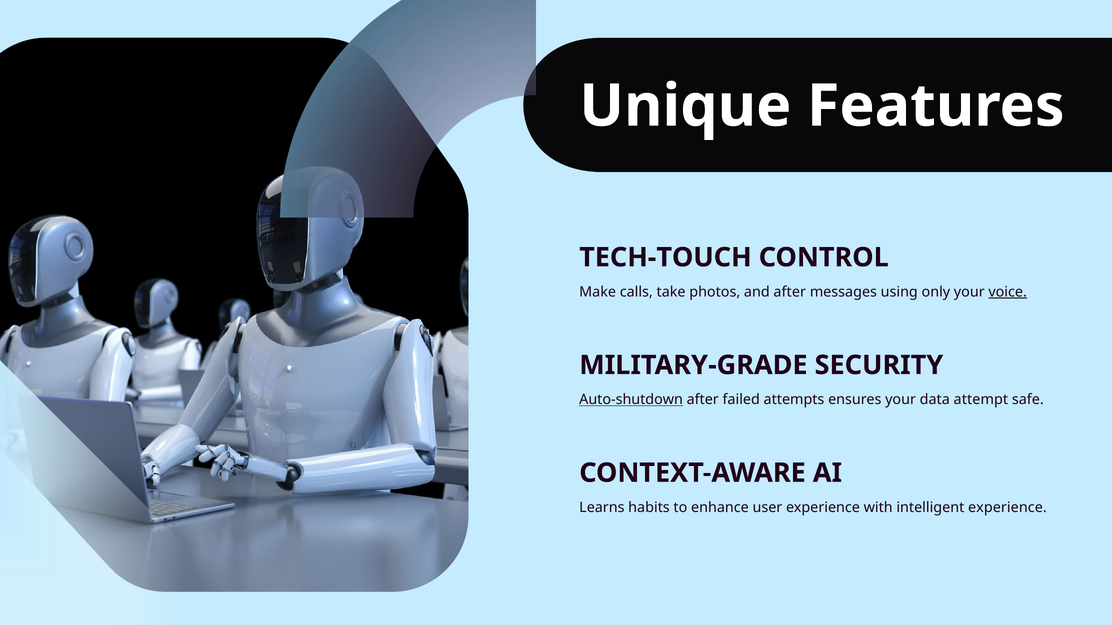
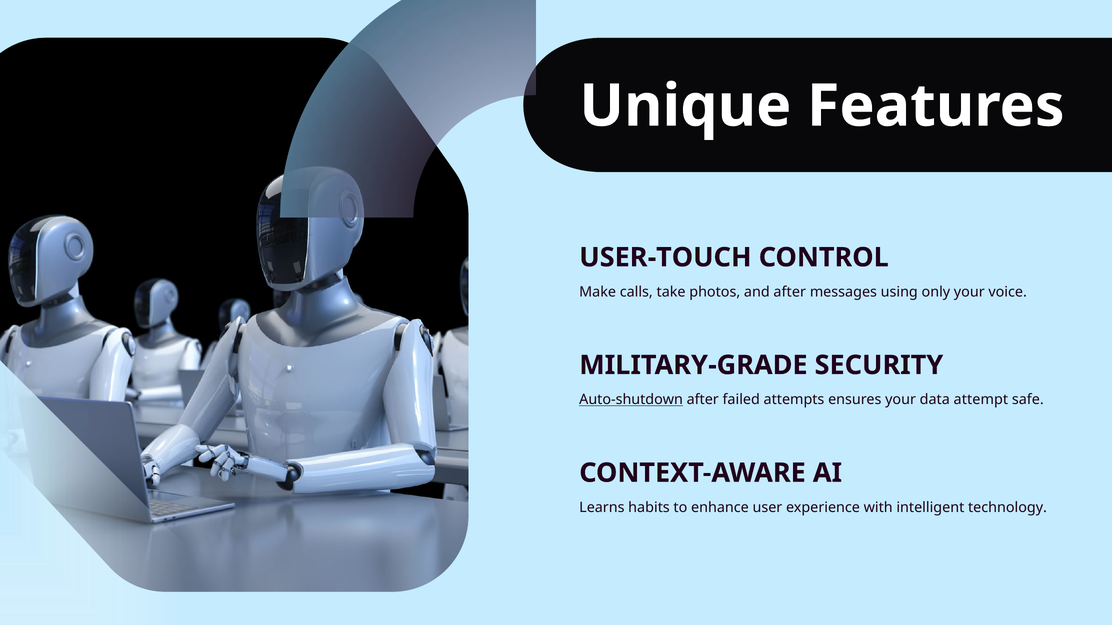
TECH-TOUCH: TECH-TOUCH -> USER-TOUCH (665, 258)
voice underline: present -> none (1008, 292)
intelligent experience: experience -> technology (1007, 508)
